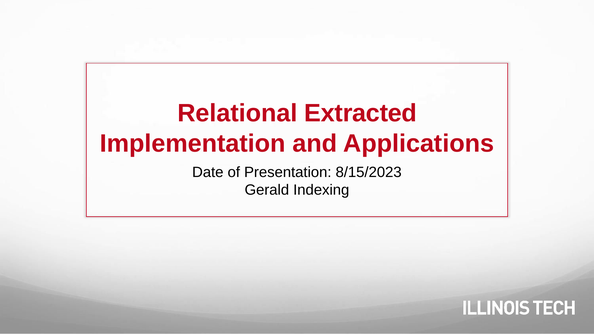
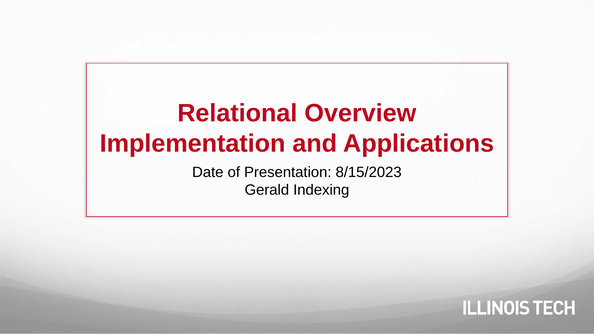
Extracted: Extracted -> Overview (360, 113)
